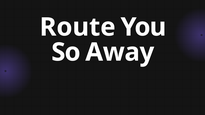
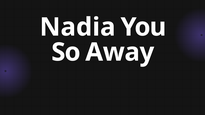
Route: Route -> Nadia (78, 27)
